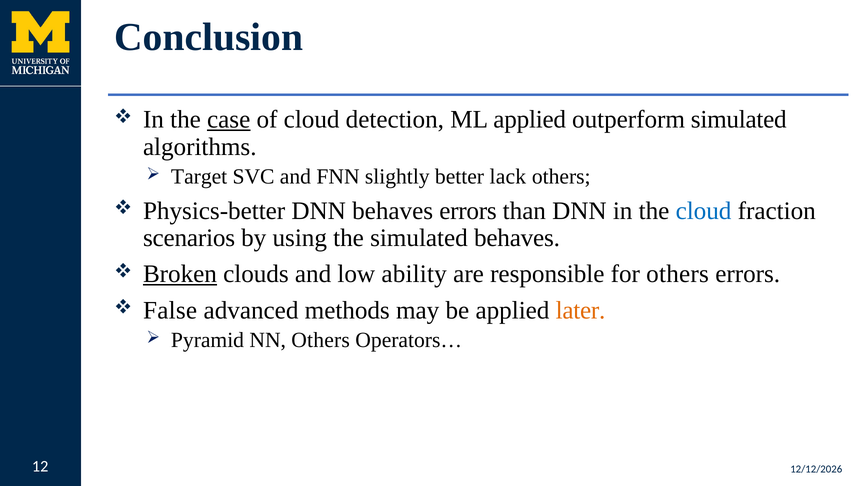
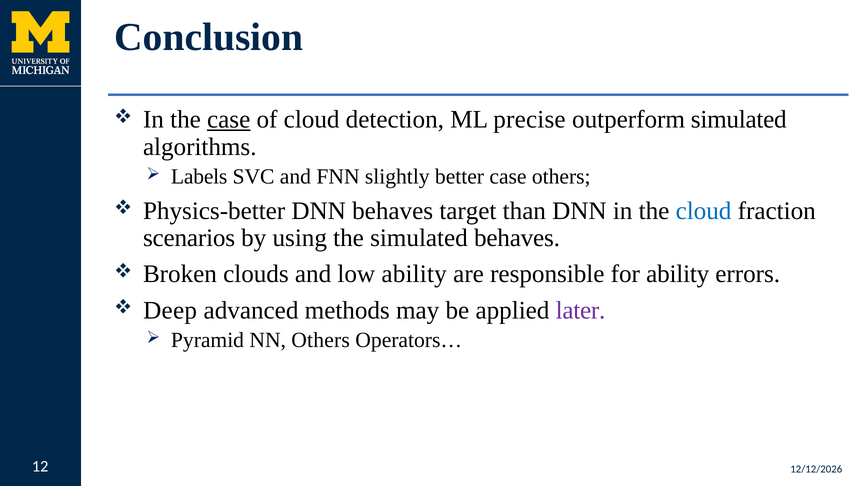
ML applied: applied -> precise (529, 119)
Target: Target -> Labels (199, 176)
better lack: lack -> case (508, 176)
behaves errors: errors -> target (468, 211)
Broken underline: present -> none (180, 274)
for others: others -> ability (678, 274)
False: False -> Deep (170, 310)
later colour: orange -> purple (581, 310)
